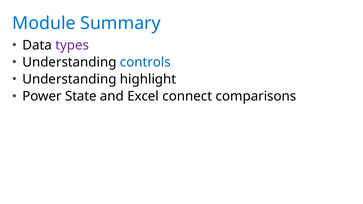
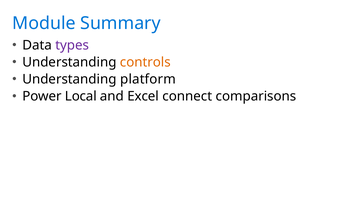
controls colour: blue -> orange (145, 62)
highlight: highlight -> platform (148, 79)
State: State -> Local (81, 96)
